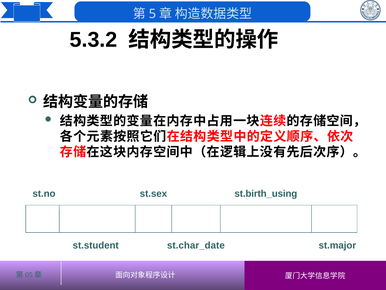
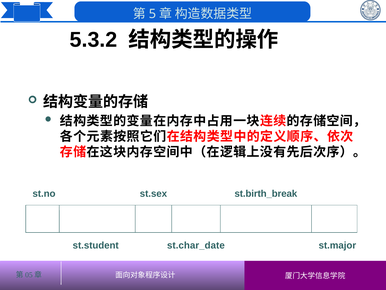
st.birth_using: st.birth_using -> st.birth_break (266, 193)
